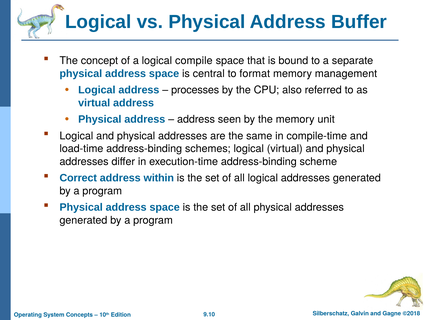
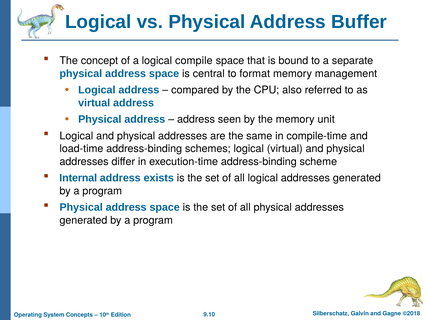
processes: processes -> compared (195, 90)
Correct: Correct -> Internal (78, 178)
within: within -> exists (159, 178)
